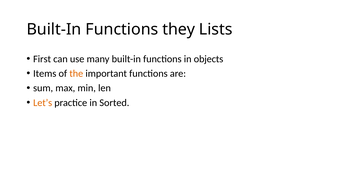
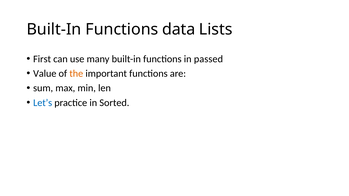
they: they -> data (179, 29)
objects: objects -> passed (208, 59)
Items: Items -> Value (45, 74)
Let’s colour: orange -> blue (43, 103)
